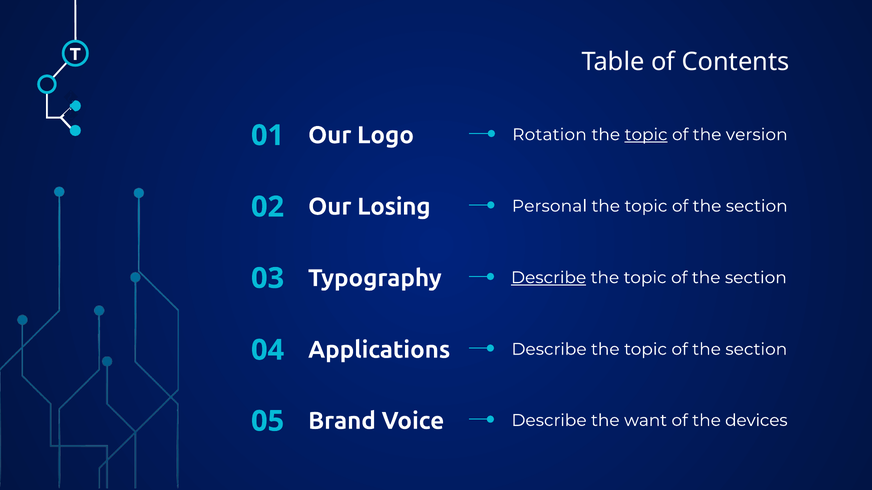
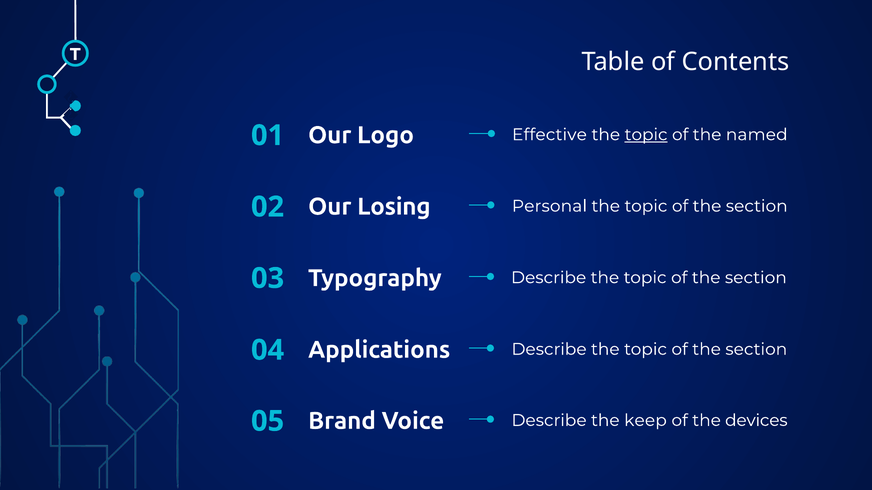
Rotation: Rotation -> Effective (549, 135)
version: version -> named (757, 135)
Describe underline: present -> none (549, 278)
want: want -> keep (645, 421)
